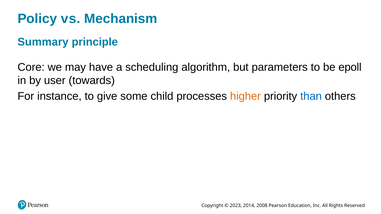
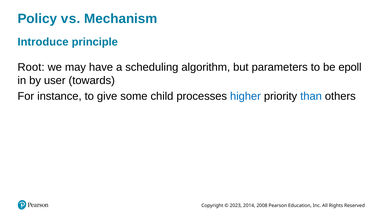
Summary: Summary -> Introduce (43, 42)
Core: Core -> Root (31, 67)
higher colour: orange -> blue (245, 96)
